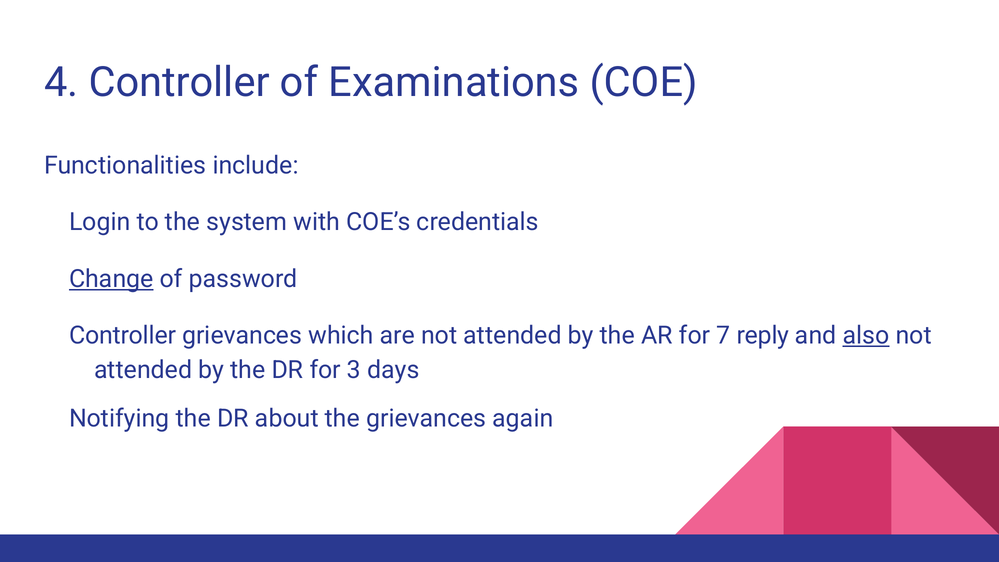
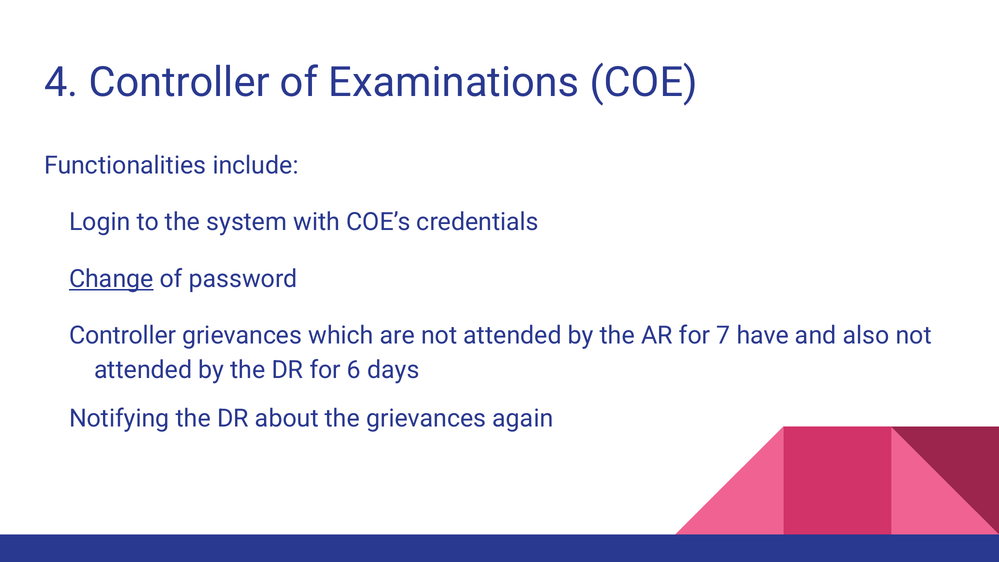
reply: reply -> have (763, 335)
also underline: present -> none (866, 335)
3: 3 -> 6 (354, 370)
